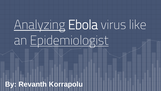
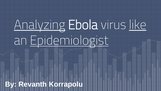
like underline: none -> present (138, 25)
